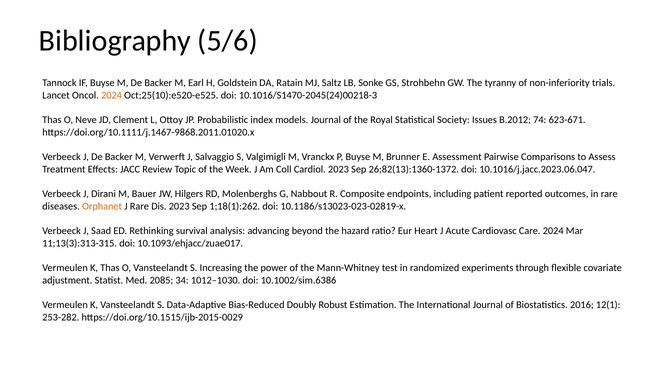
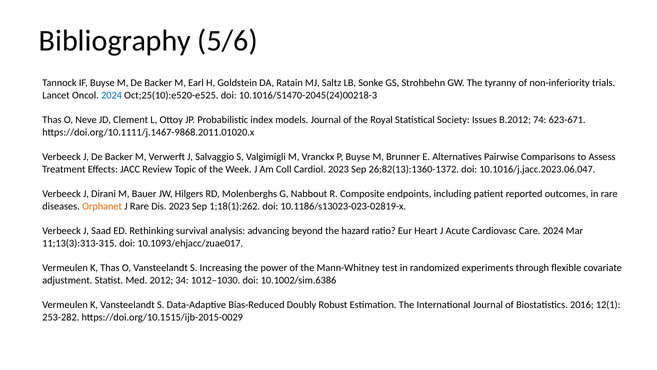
2024 colour: orange -> blue (112, 95)
Assessment: Assessment -> Alternatives (457, 157)
2085: 2085 -> 2012 (161, 280)
